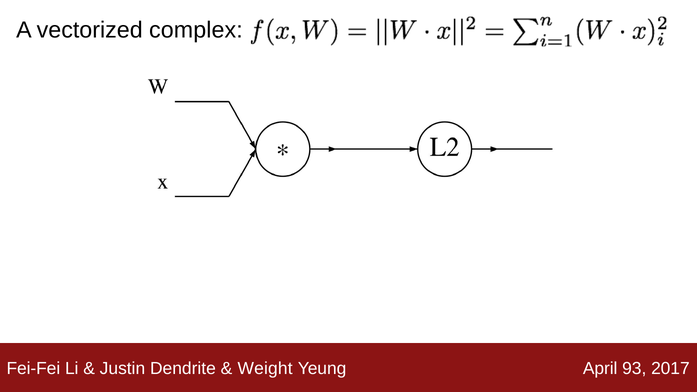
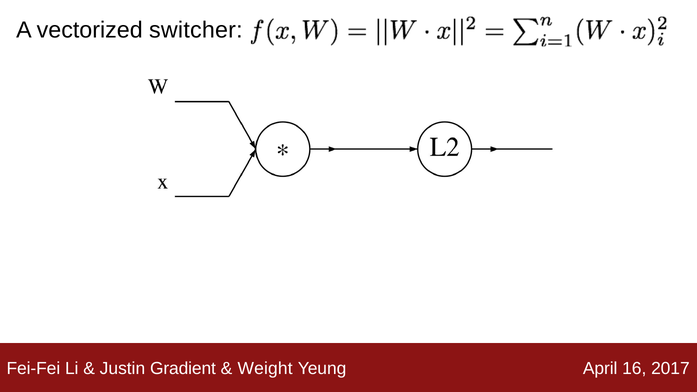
complex: complex -> switcher (196, 30)
Dendrite: Dendrite -> Gradient (183, 369)
93: 93 -> 16 (634, 369)
